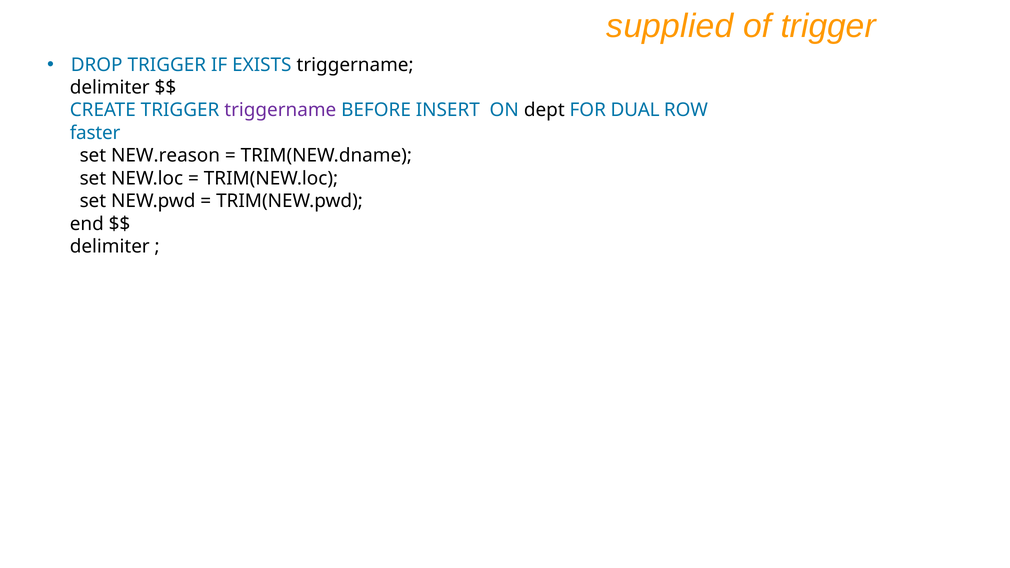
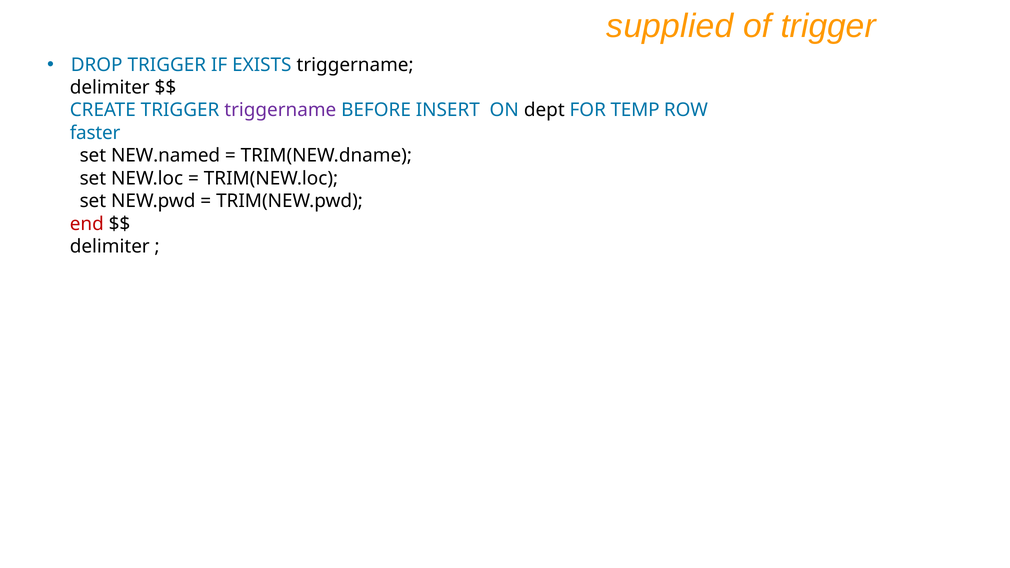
DUAL: DUAL -> TEMP (635, 110)
NEW.reason: NEW.reason -> NEW.named (166, 156)
end colour: black -> red (87, 224)
